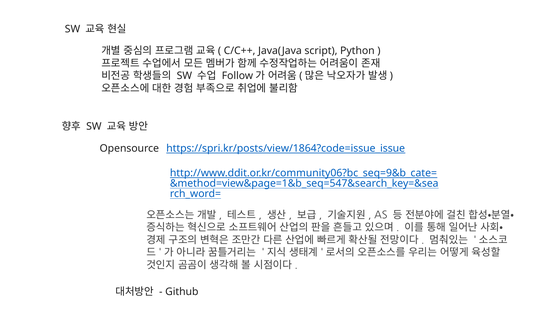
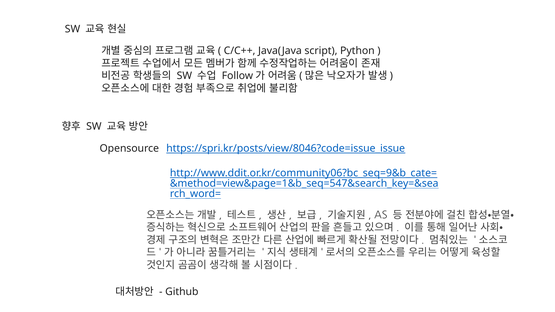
https://spri.kr/posts/view/1864?code=issue_issue: https://spri.kr/posts/view/1864?code=issue_issue -> https://spri.kr/posts/view/8046?code=issue_issue (286, 148)
